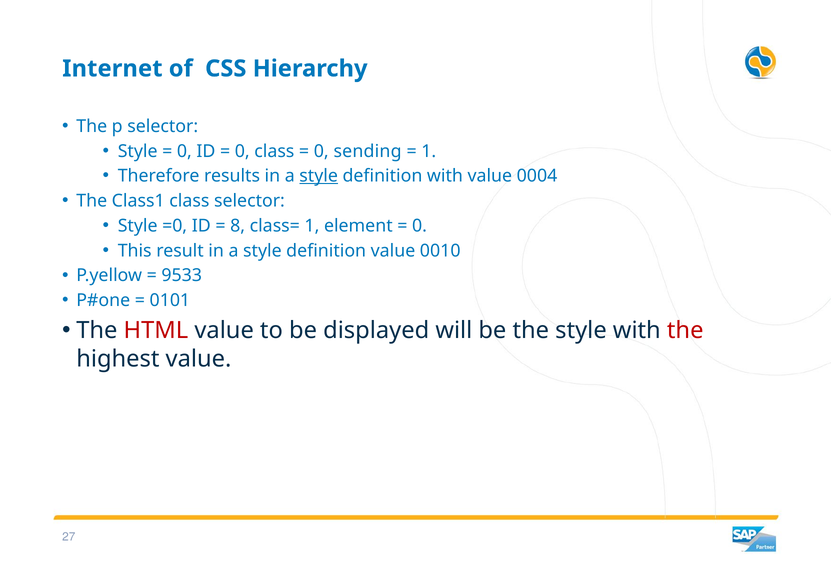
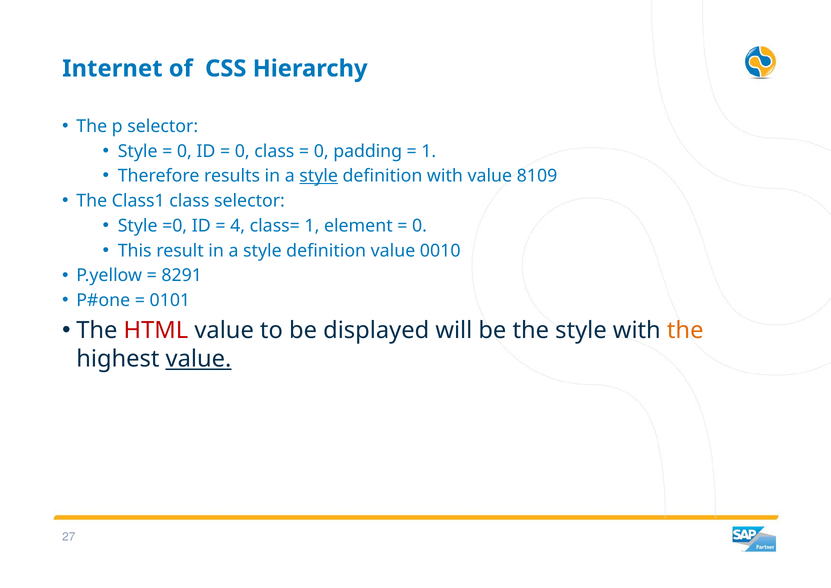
sending: sending -> padding (368, 151)
0004: 0004 -> 8109 (537, 176)
8: 8 -> 4 (238, 226)
9533: 9533 -> 8291 (182, 276)
the colour: red -> orange (685, 330)
value underline: none -> present (199, 359)
